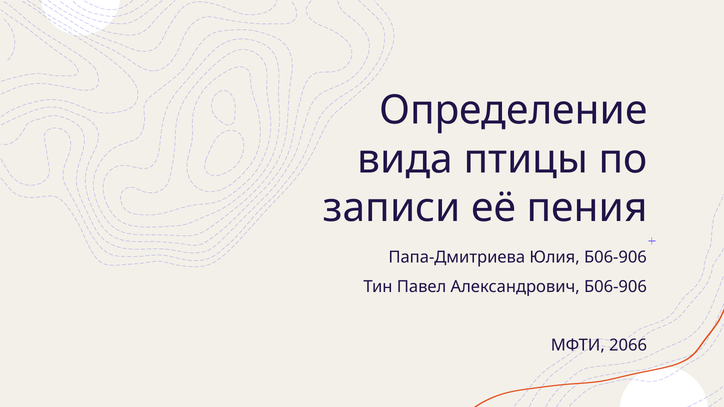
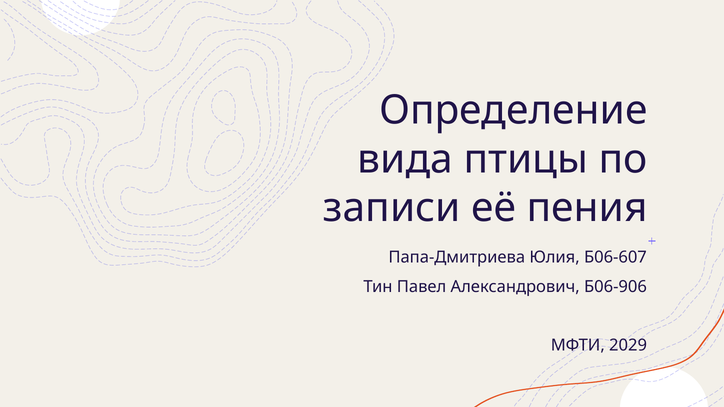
Юлия Б06-906: Б06-906 -> Б06-607 (615, 257)
2066: 2066 -> 2029 (628, 346)
